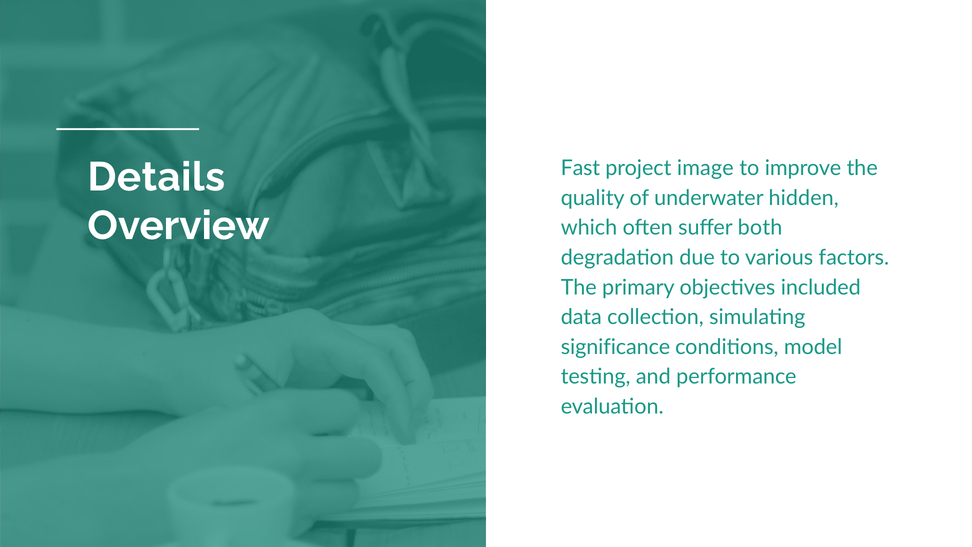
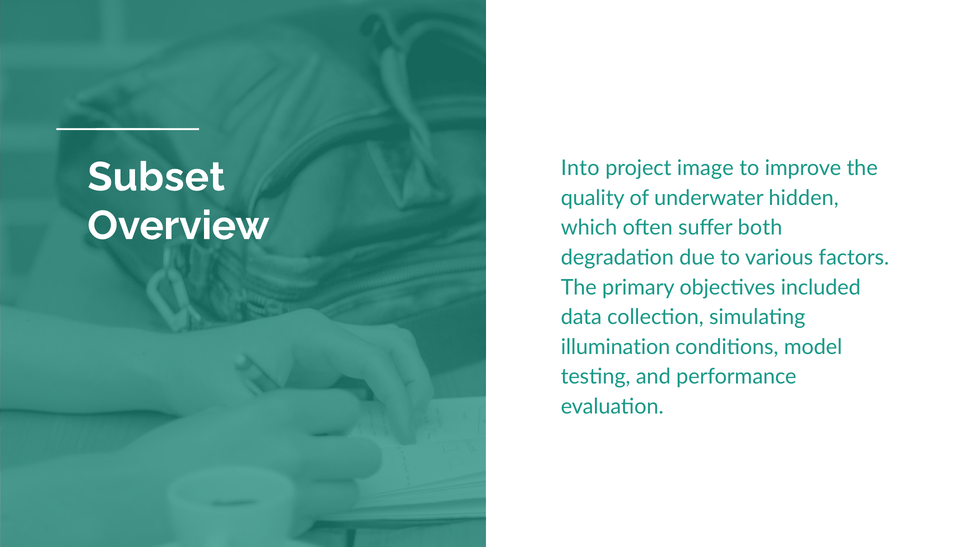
Details: Details -> Subset (156, 177)
Fast: Fast -> Into (580, 168)
significance: significance -> illumination (616, 347)
